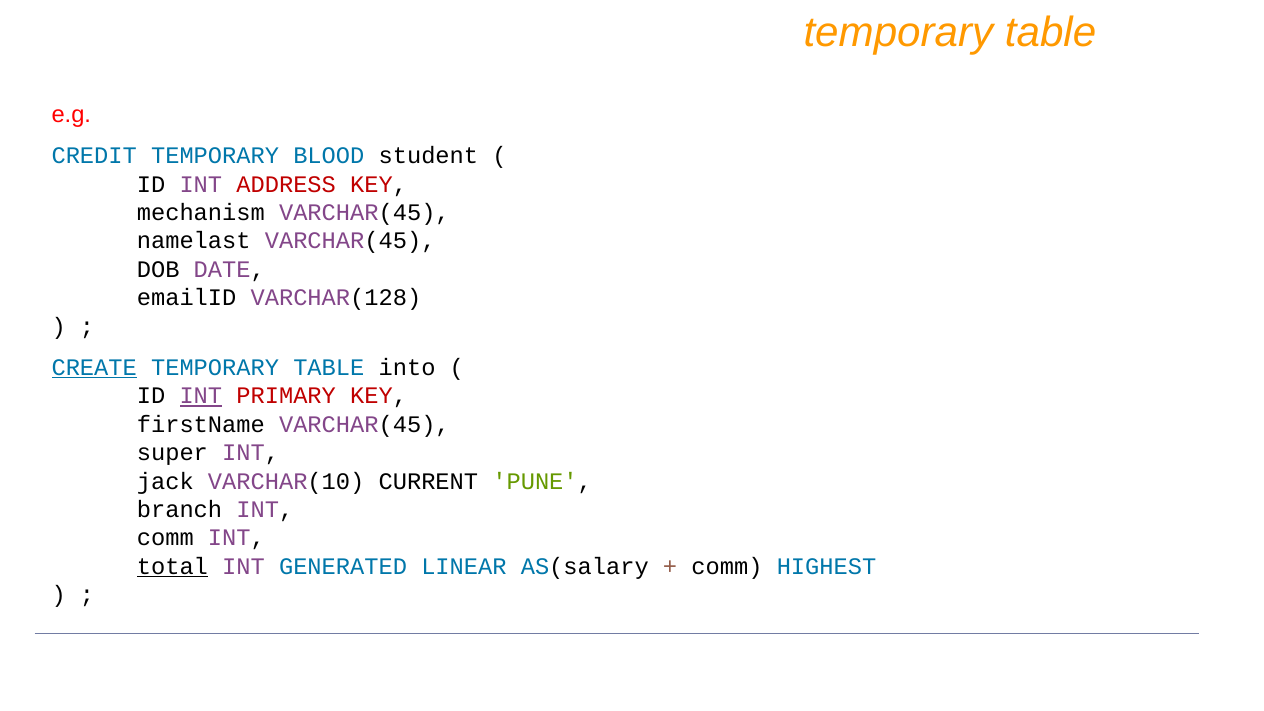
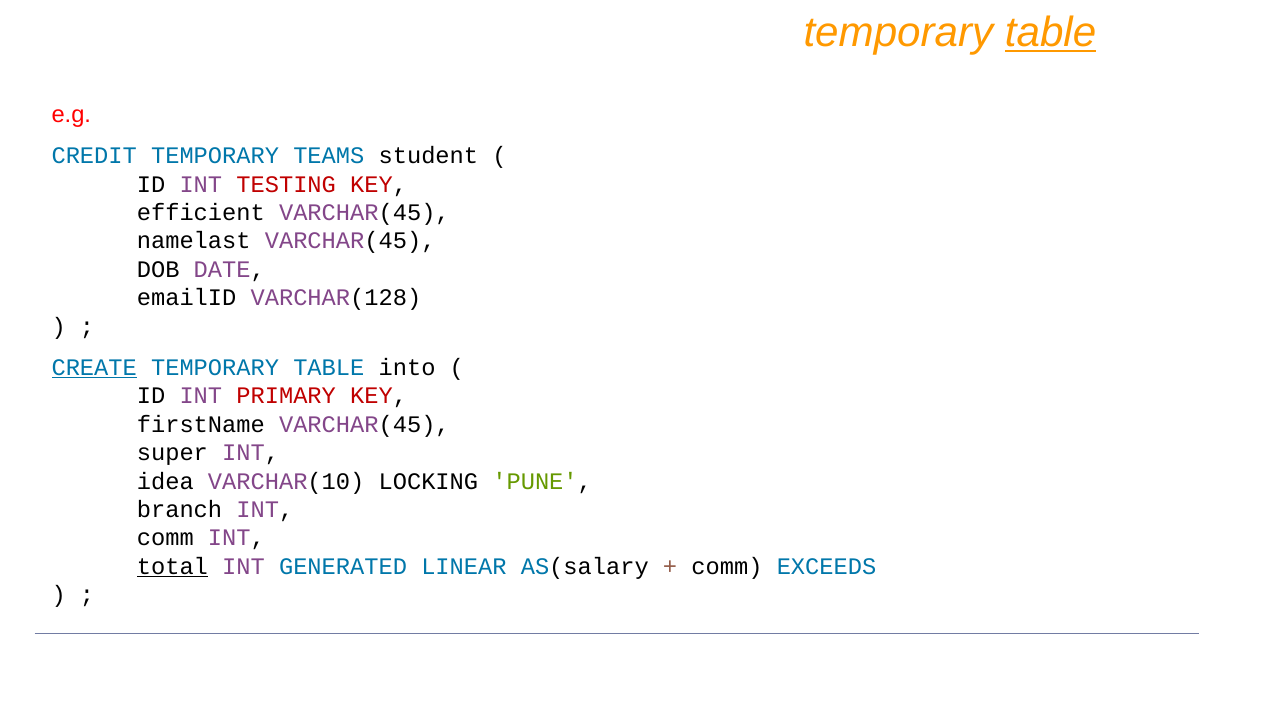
table underline: none -> present (1051, 33)
BLOOD: BLOOD -> TEAMS (329, 156)
ADDRESS: ADDRESS -> TESTING (286, 184)
mechanism: mechanism -> efficient (201, 213)
INT underline: present -> none (201, 396)
jack: jack -> idea (165, 481)
CURRENT: CURRENT -> LOCKING (428, 481)
HIGHEST: HIGHEST -> EXCEEDS (827, 567)
